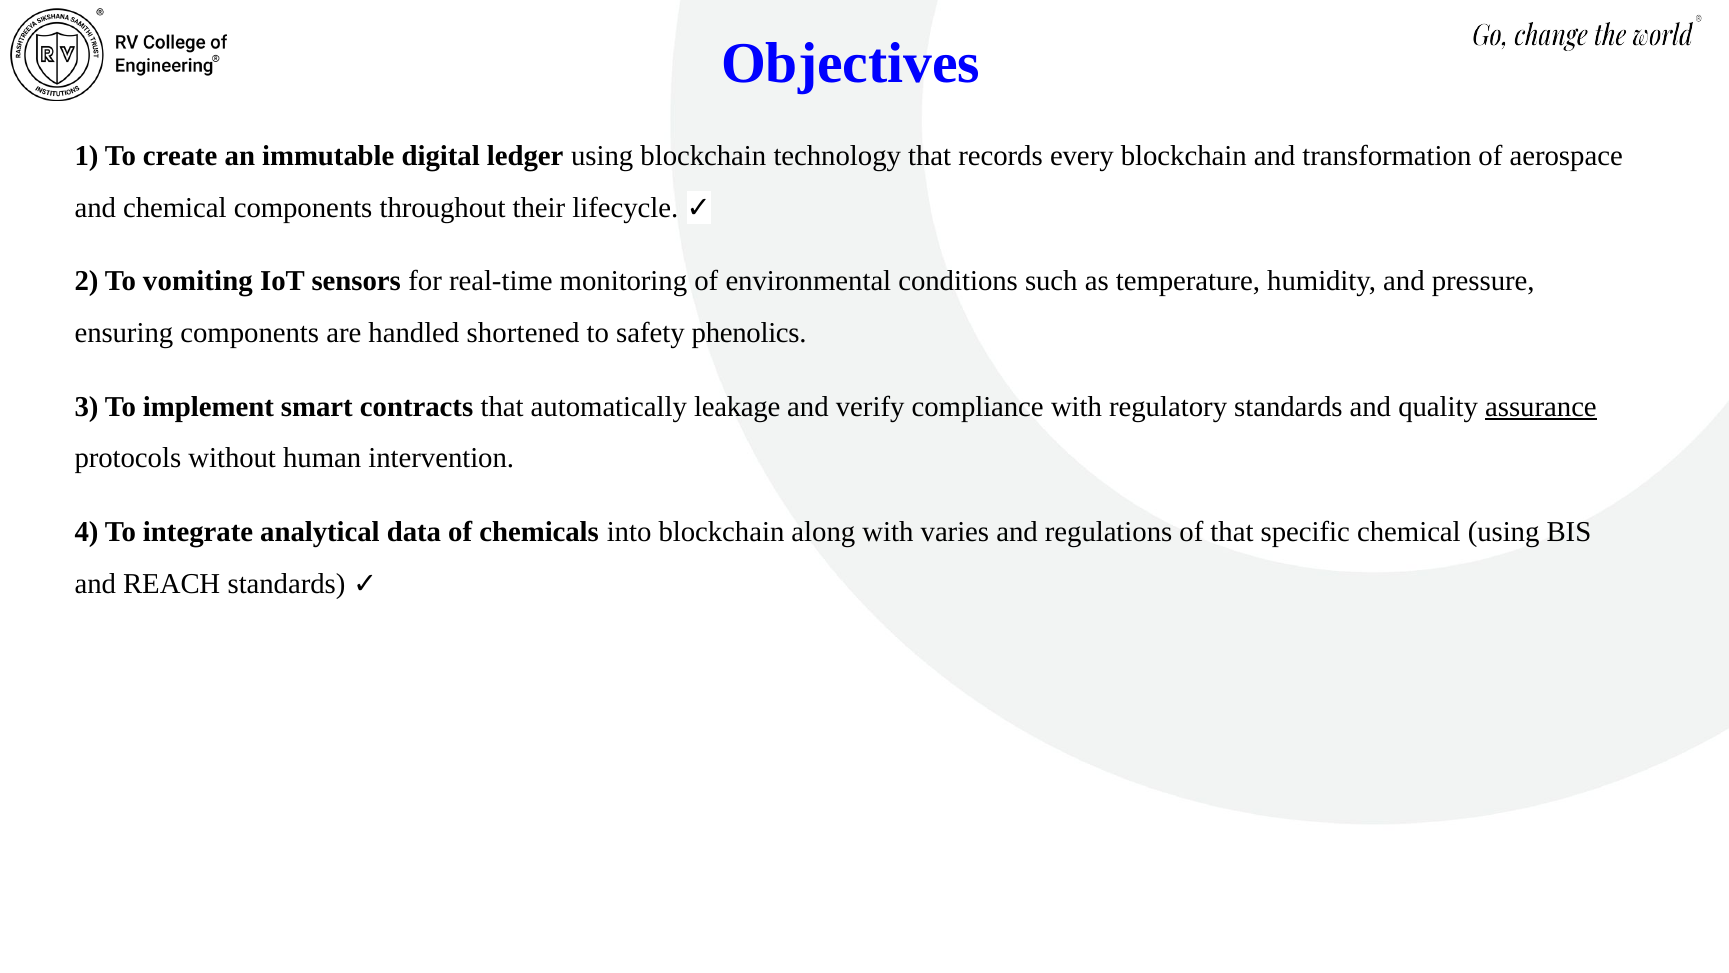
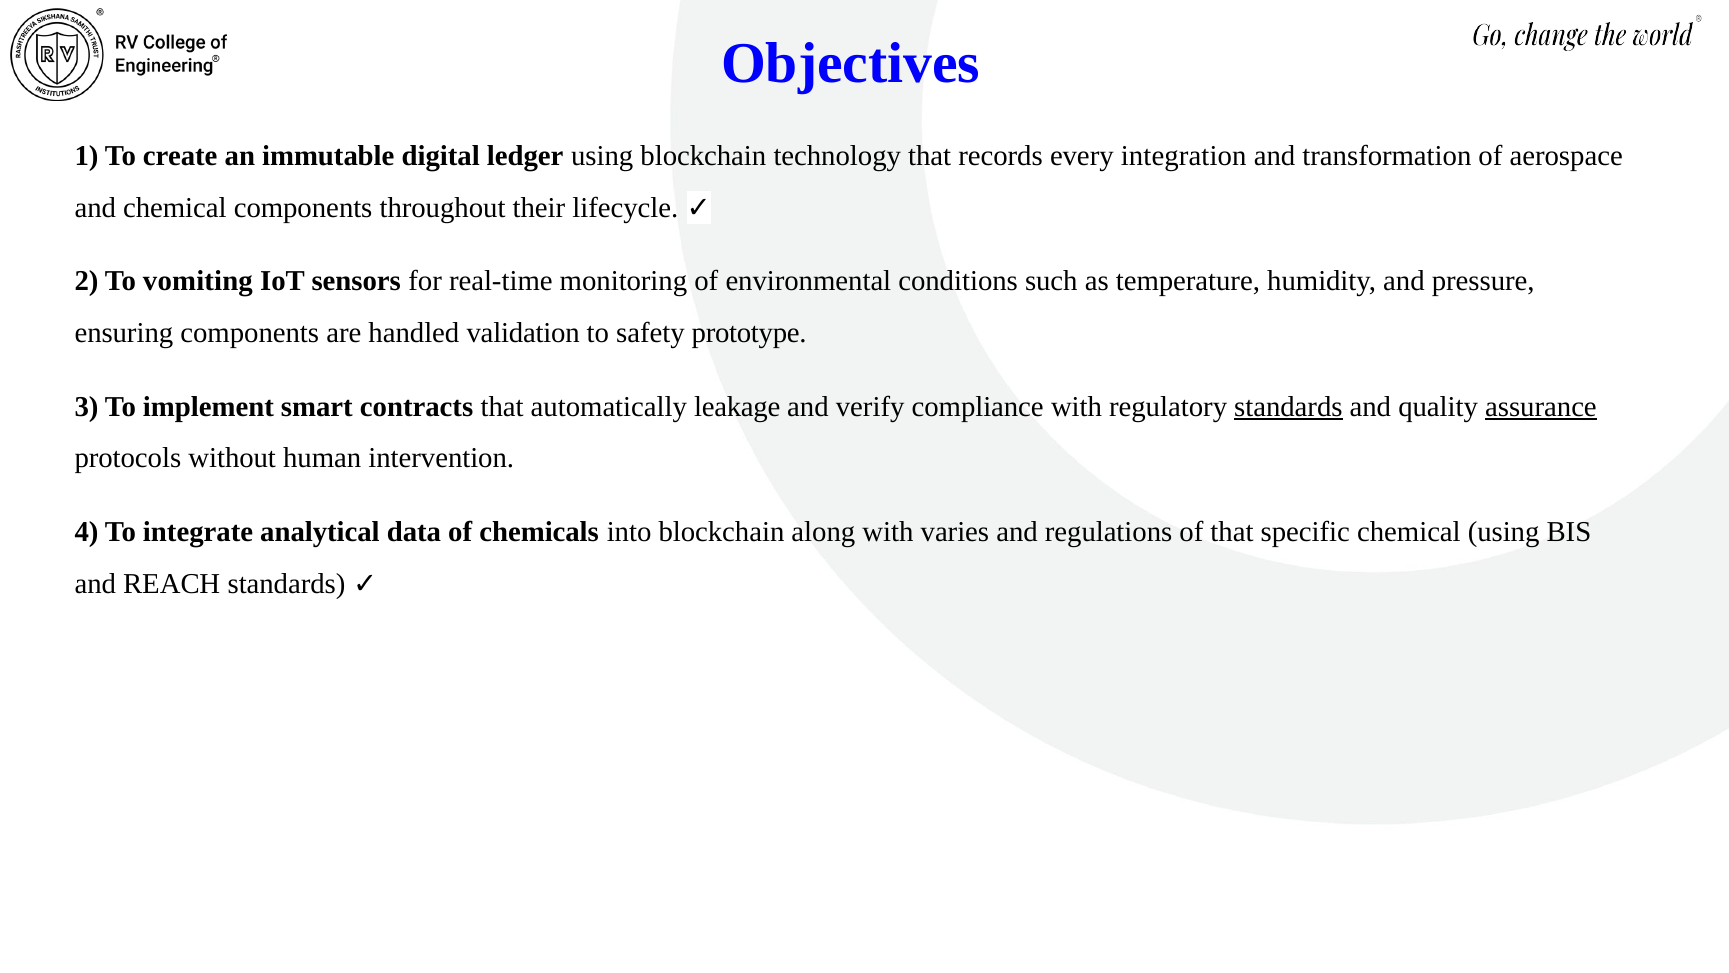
every blockchain: blockchain -> integration (1184, 156)
shortened: shortened -> validation (523, 333)
phenolics: phenolics -> prototype (749, 333)
standards underline: none -> present (1288, 406)
